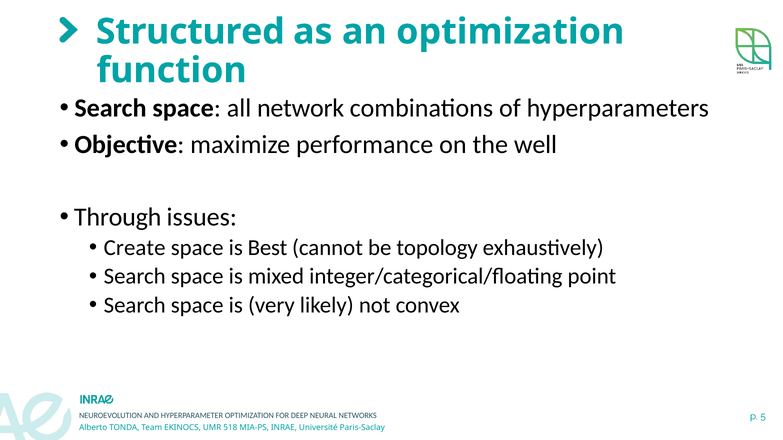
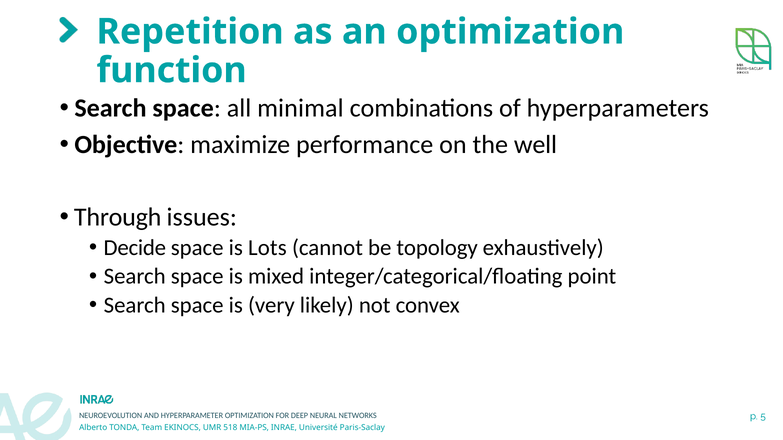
Structured: Structured -> Repetition (190, 32)
network: network -> minimal (300, 108)
Create: Create -> Decide (135, 248)
Best: Best -> Lots (267, 248)
